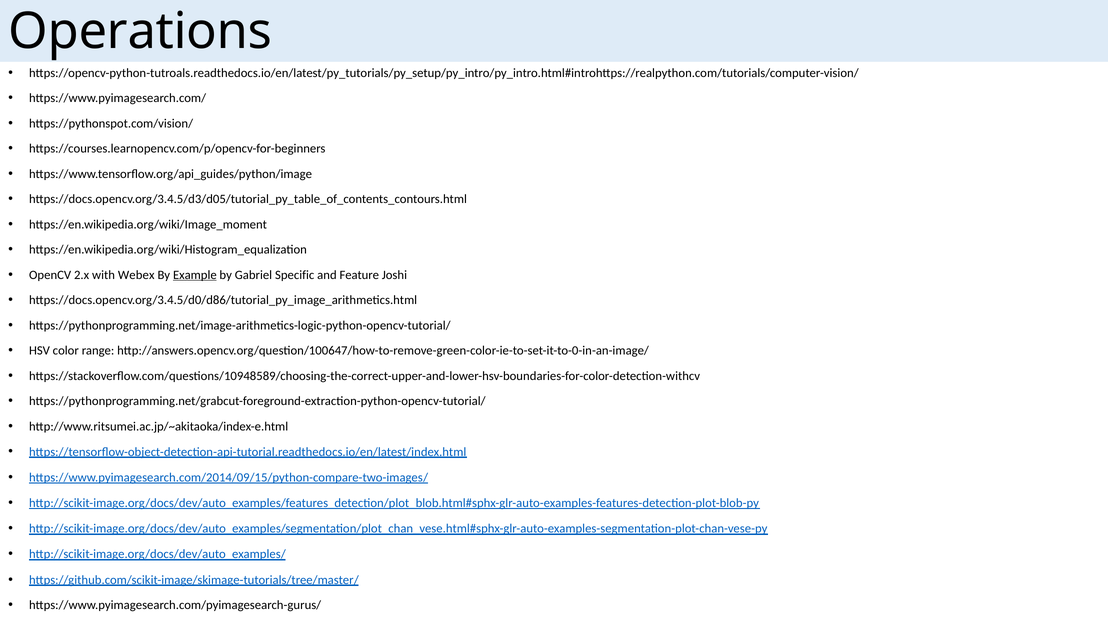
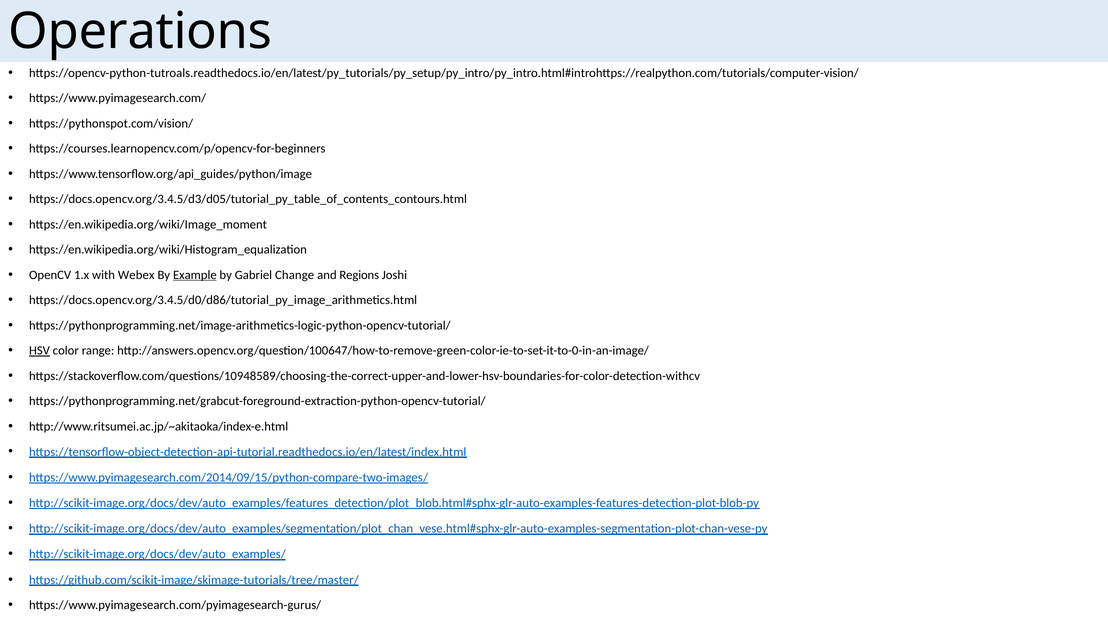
2.x: 2.x -> 1.x (82, 275)
Specific: Specific -> Change (295, 275)
Feature: Feature -> Regions (359, 275)
HSV underline: none -> present (39, 351)
